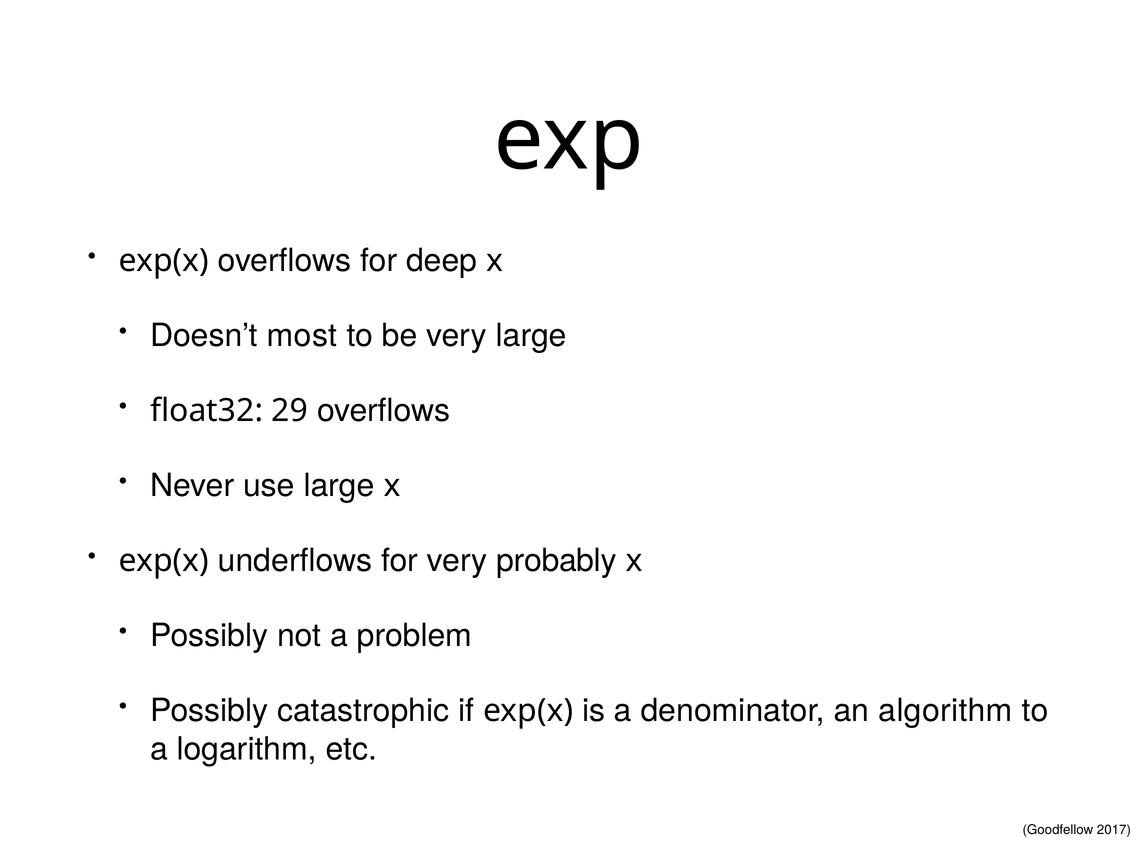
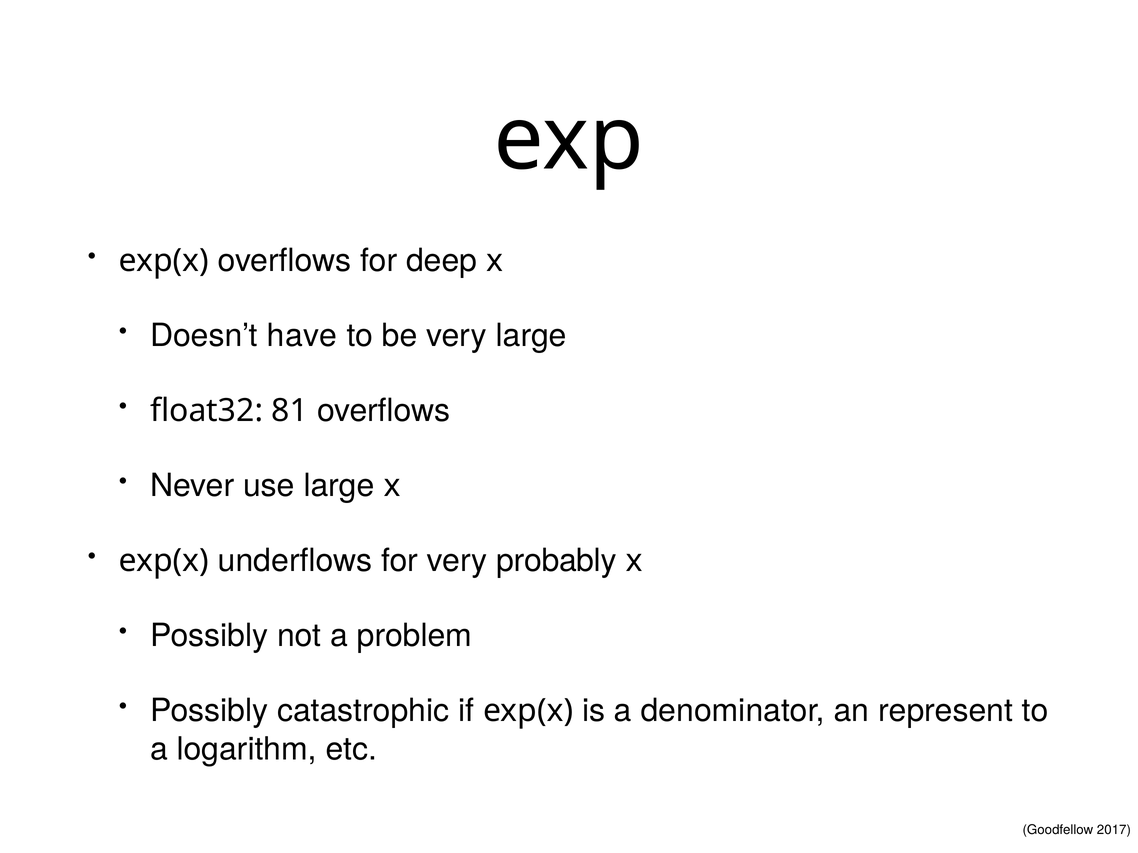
most: most -> have (302, 336)
29: 29 -> 81 (290, 411)
algorithm: algorithm -> represent (946, 711)
